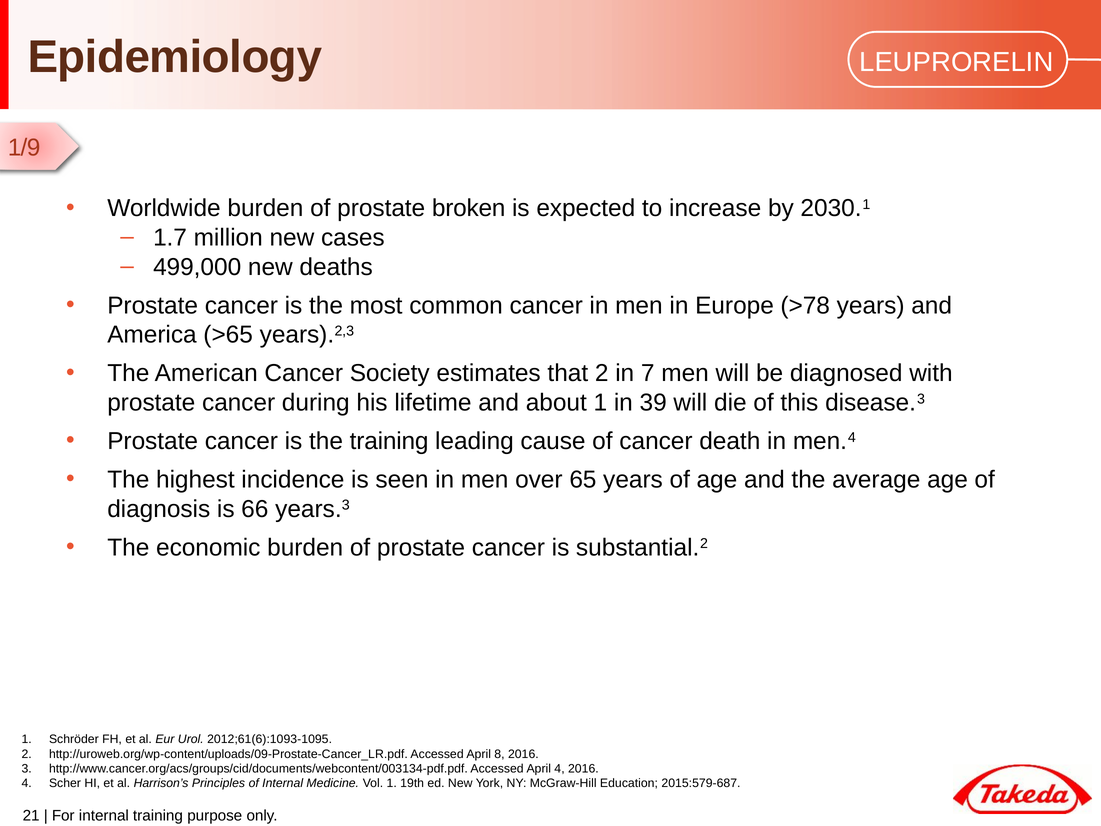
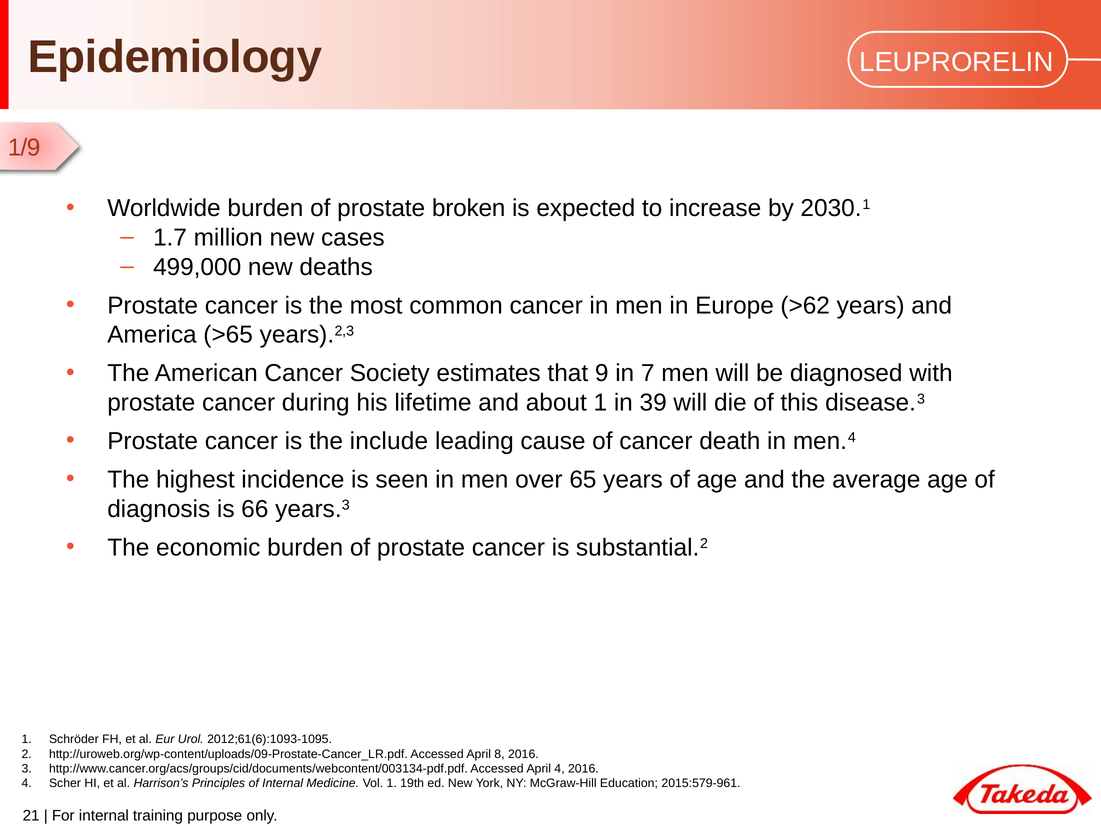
>78: >78 -> >62 (805, 305)
that 2: 2 -> 9 (602, 373)
the training: training -> include (389, 441)
2015:579-687: 2015:579-687 -> 2015:579-961 (701, 783)
